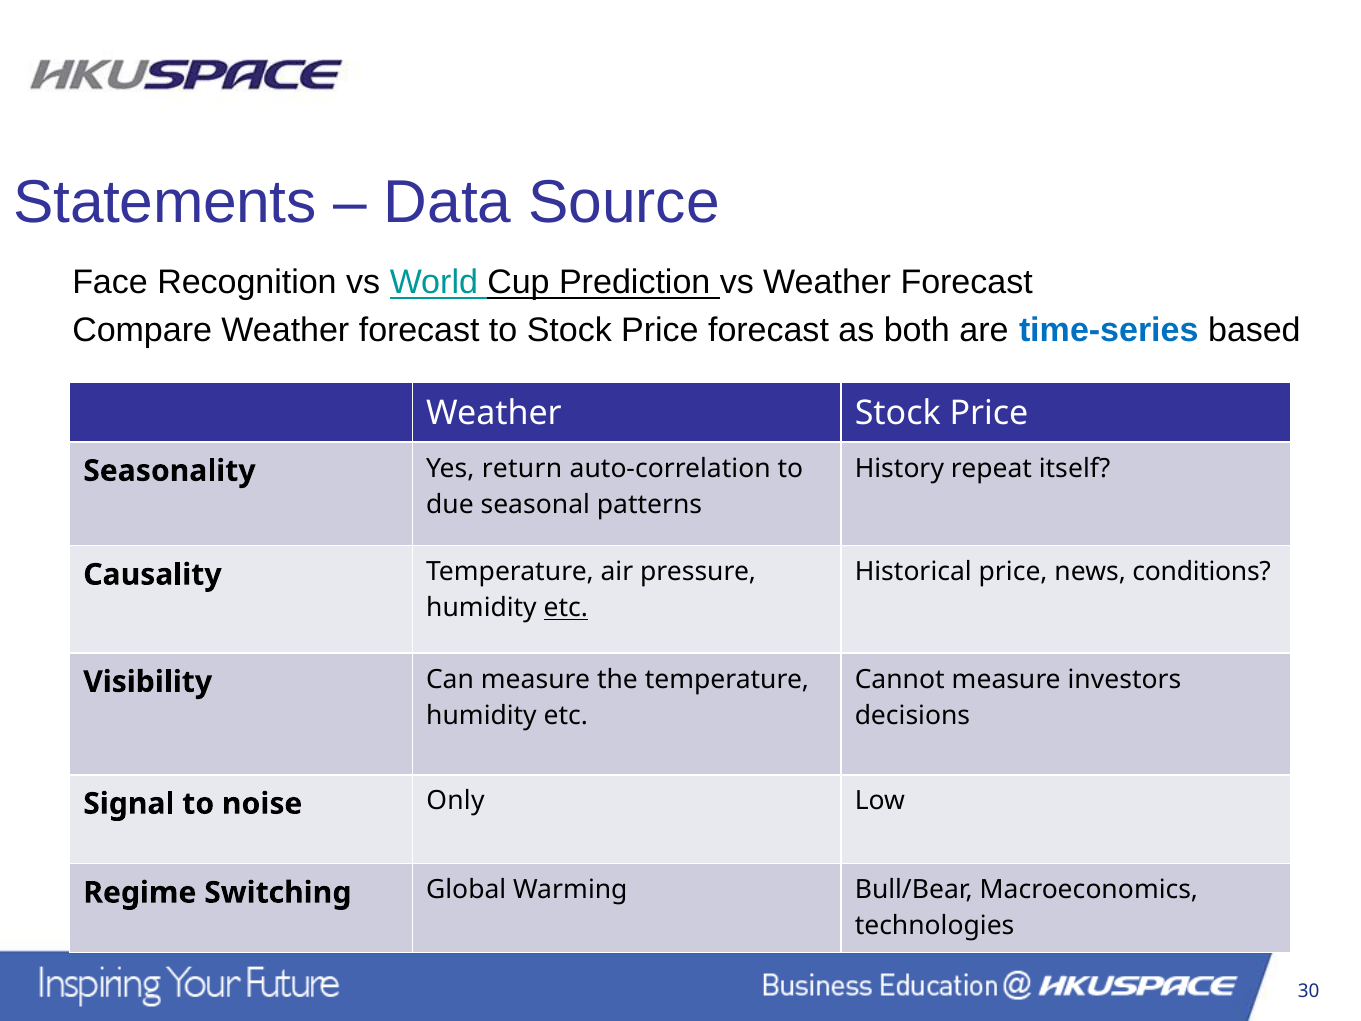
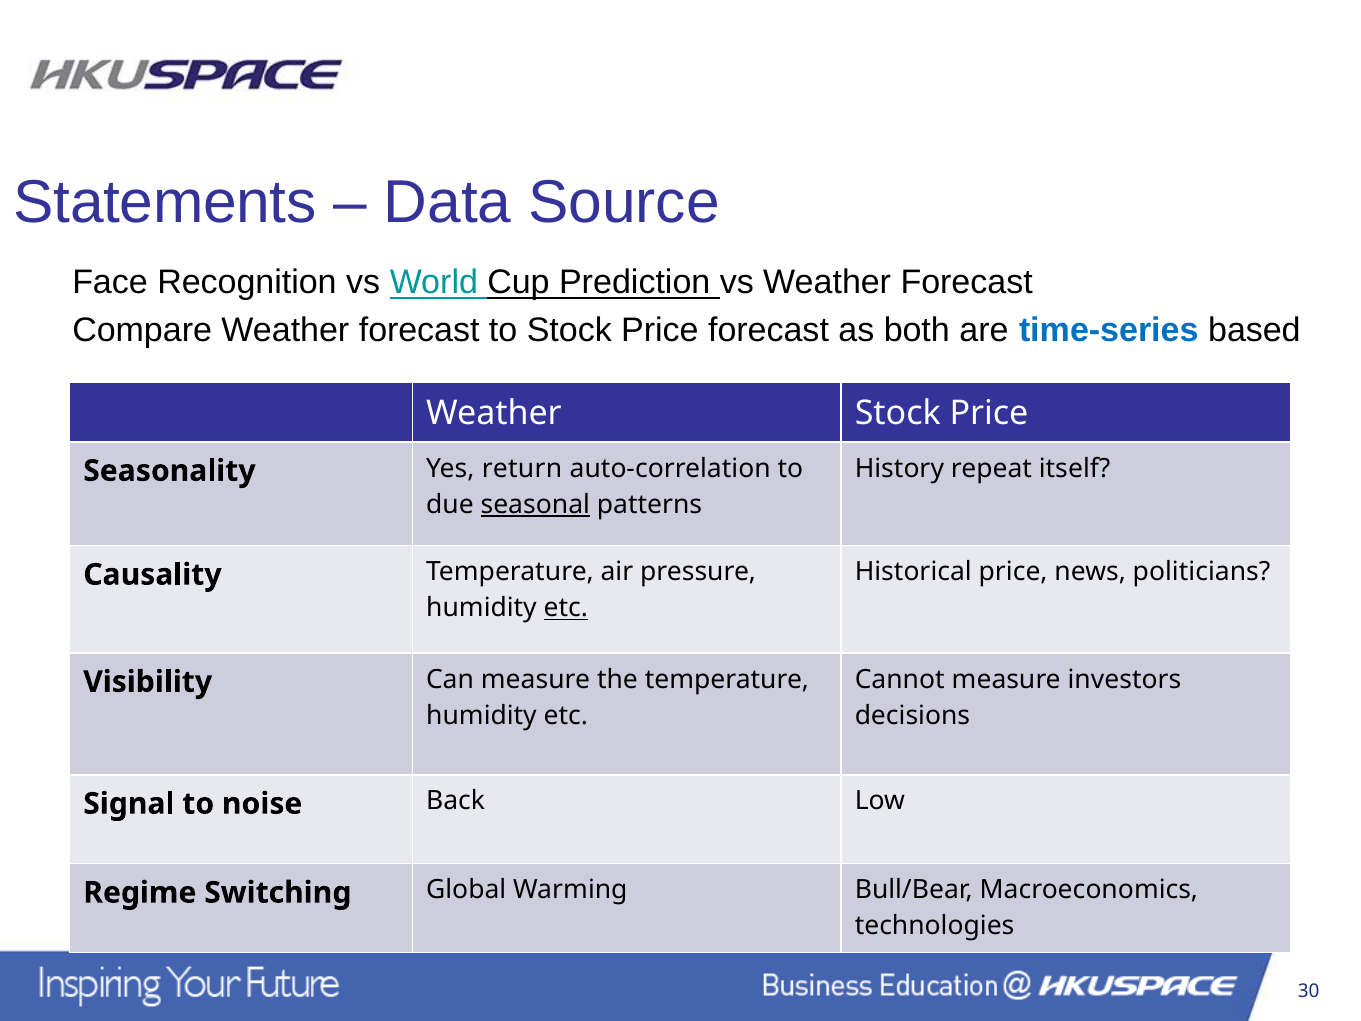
seasonal underline: none -> present (535, 504)
conditions: conditions -> politicians (1202, 572)
Only: Only -> Back (456, 801)
